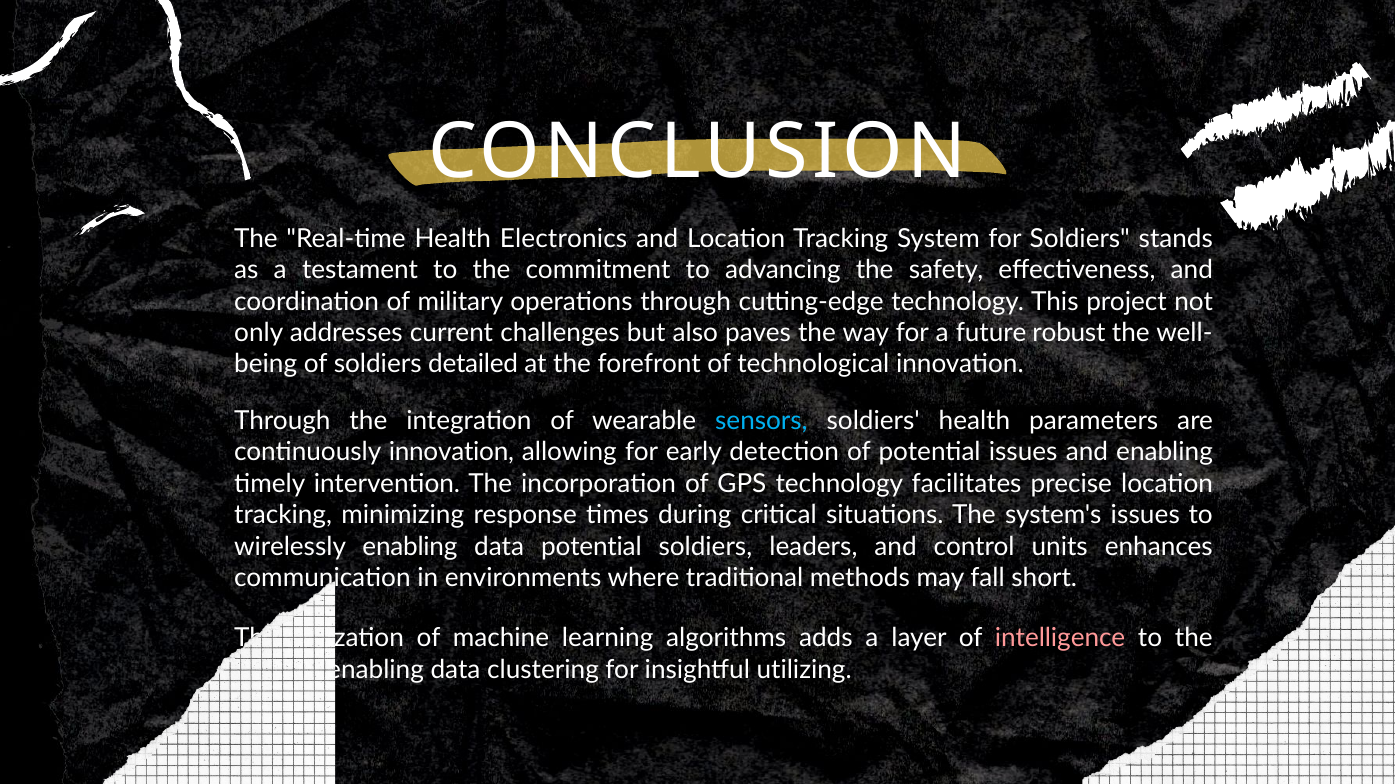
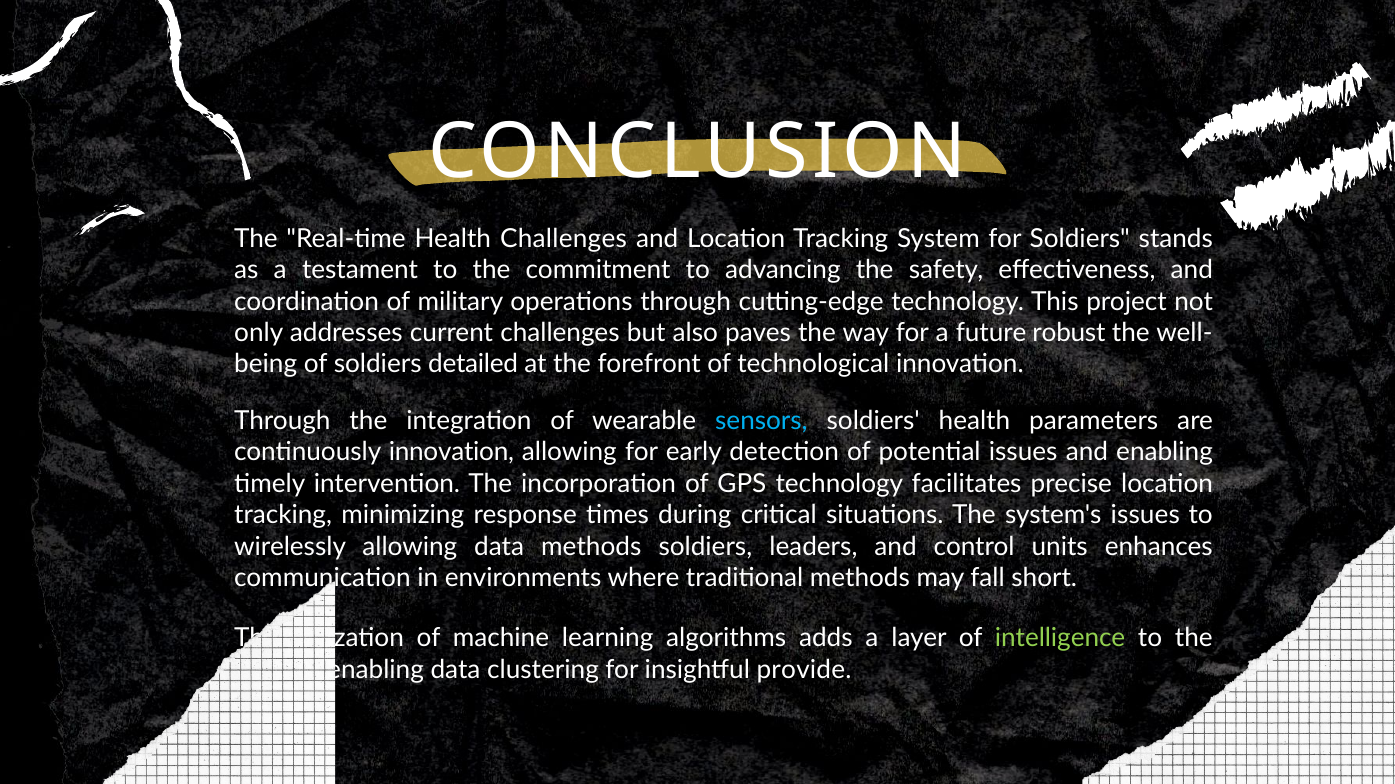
Health Electronics: Electronics -> Challenges (564, 239)
wirelessly enabling: enabling -> allowing (410, 547)
data potential: potential -> methods (591, 547)
intelligence colour: pink -> light green (1060, 639)
utilizing: utilizing -> provide (804, 670)
